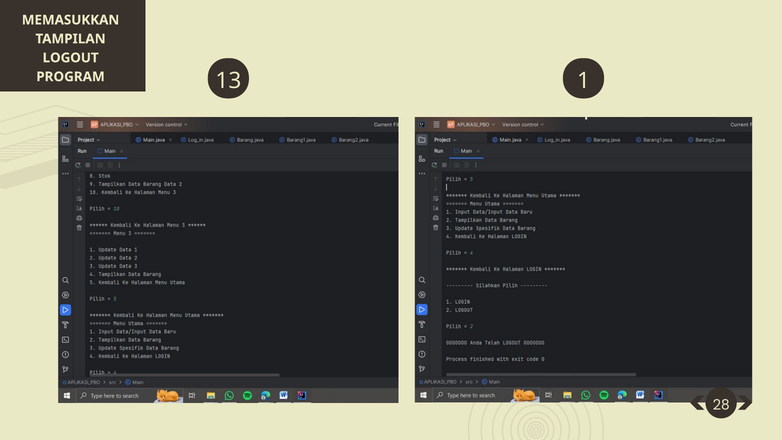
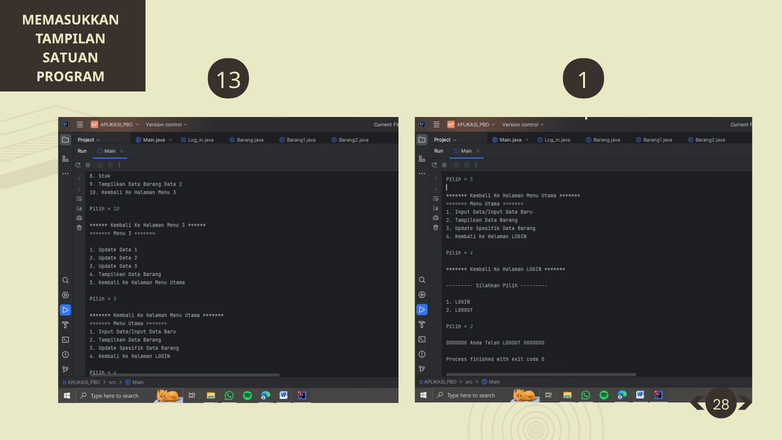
LOGOUT: LOGOUT -> SATUAN (70, 58)
